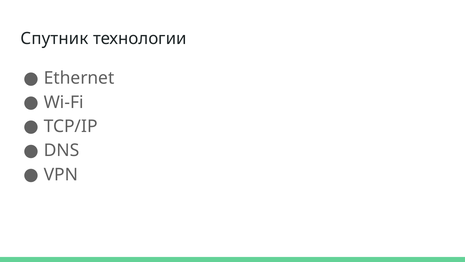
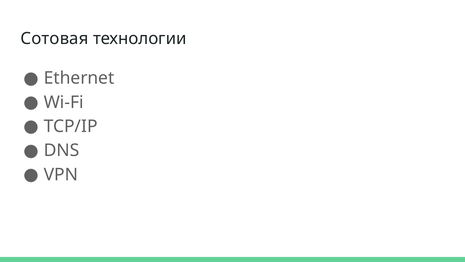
Спутник: Спутник -> Сотовая (55, 39)
